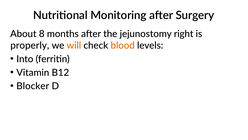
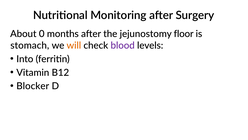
8: 8 -> 0 (42, 34)
right: right -> floor (184, 34)
properly: properly -> stomach (30, 45)
blood colour: orange -> purple (123, 45)
